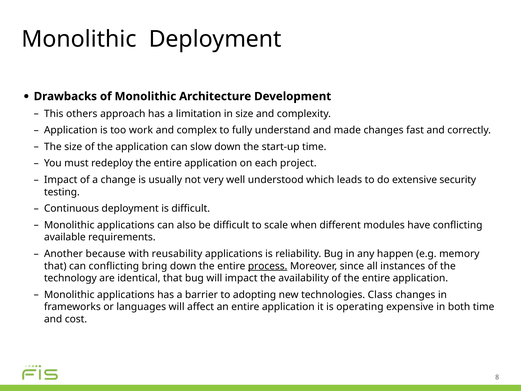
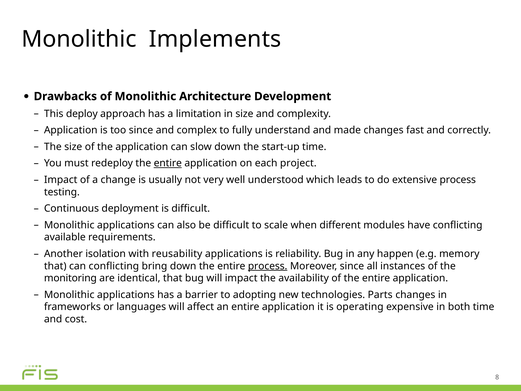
Monolithic Deployment: Deployment -> Implements (215, 39)
others: others -> deploy (82, 114)
too work: work -> since (141, 130)
entire underline: none -> present (168, 163)
extensive security: security -> process (458, 180)
because: because -> isolation (106, 254)
technology: technology -> monitoring (70, 278)
Class: Class -> Parts (380, 295)
